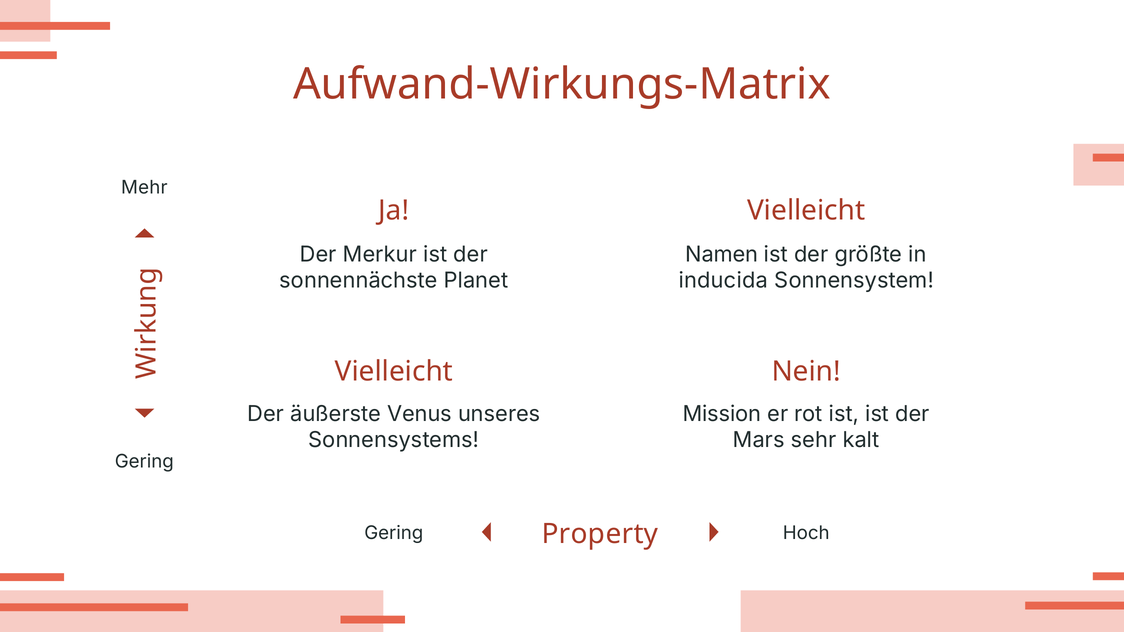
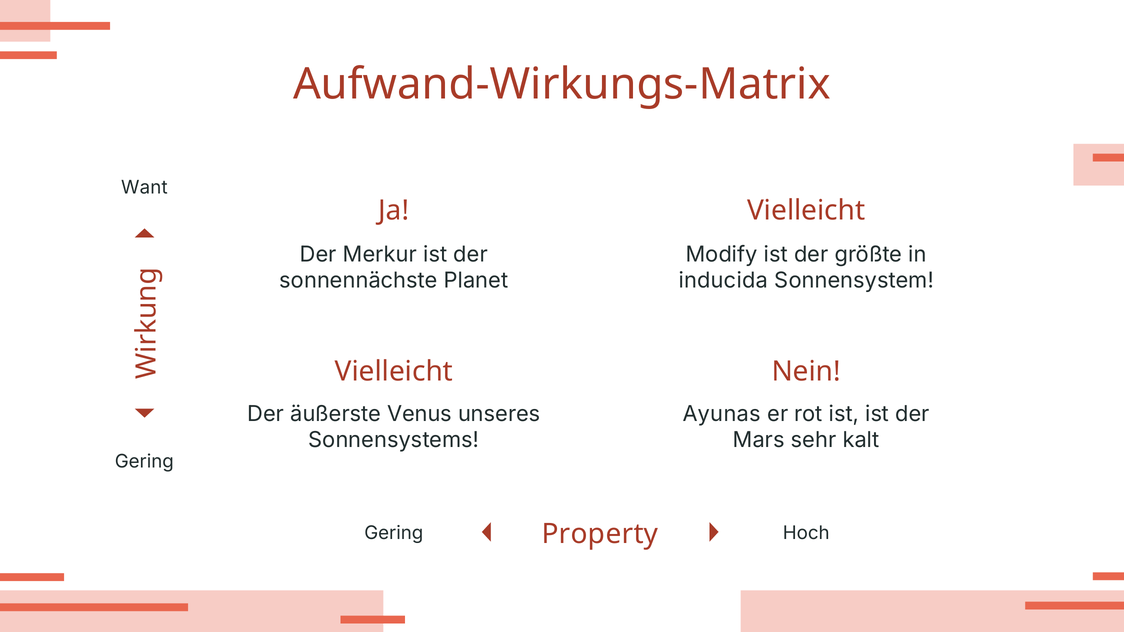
Mehr: Mehr -> Want (144, 188)
Namen: Namen -> Modify (722, 254)
Mission: Mission -> Ayunas (722, 414)
